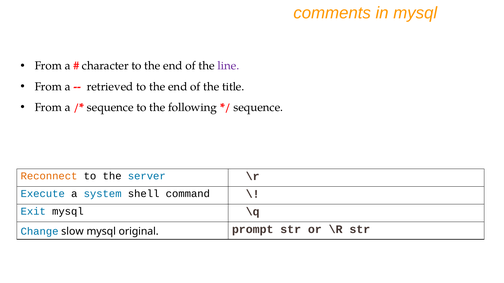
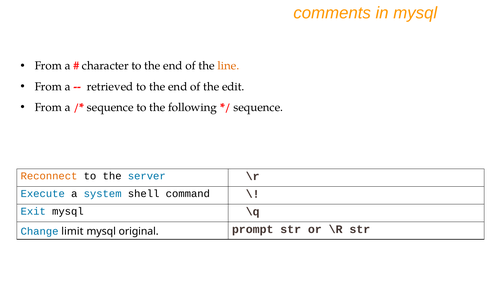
line colour: purple -> orange (228, 66)
title: title -> edit (233, 87)
slow: slow -> limit (72, 232)
